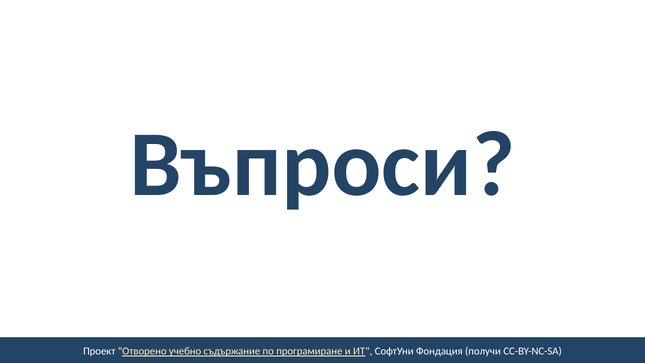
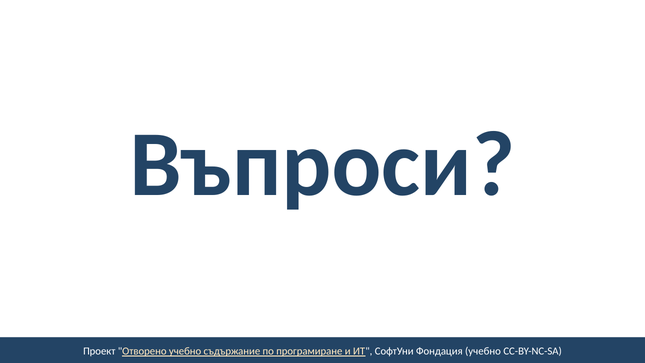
Фондация получи: получи -> учебно (483, 351)
